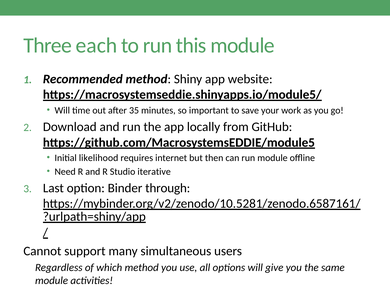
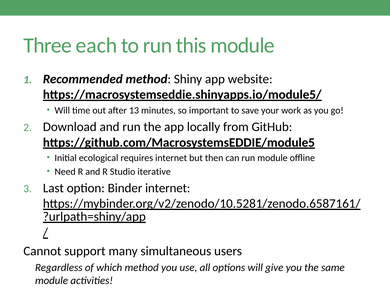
35: 35 -> 13 (134, 110)
likelihood: likelihood -> ecological (99, 158)
Binder through: through -> internet (168, 188)
